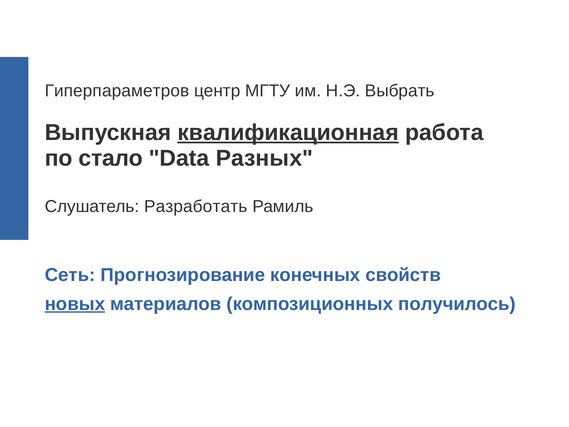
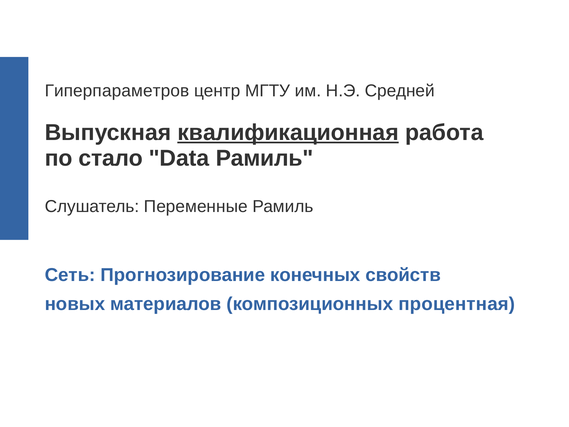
Выбрать: Выбрать -> Средней (400, 91)
Data Разных: Разных -> Рамиль (265, 158)
Разработать: Разработать -> Переменные (196, 206)
новых underline: present -> none (75, 304)
получилось: получилось -> процентная (457, 304)
